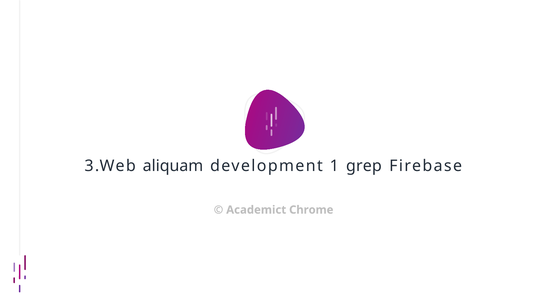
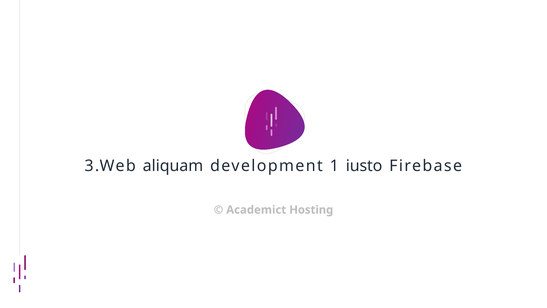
grep: grep -> iusto (364, 166)
Chrome: Chrome -> Hosting (311, 210)
